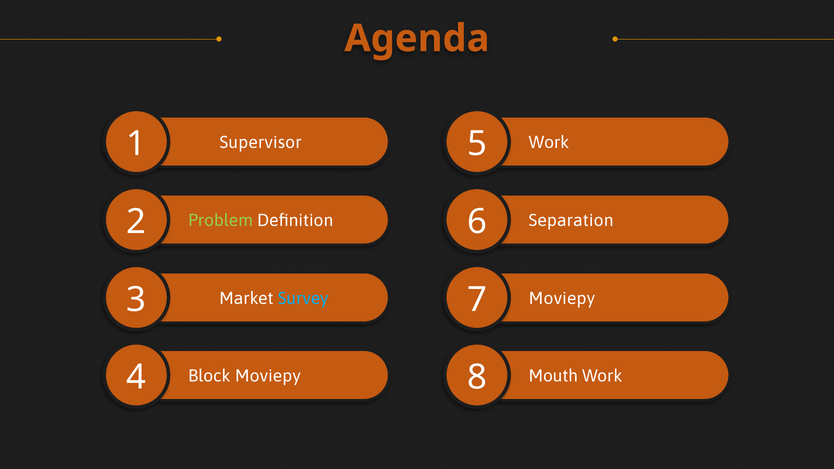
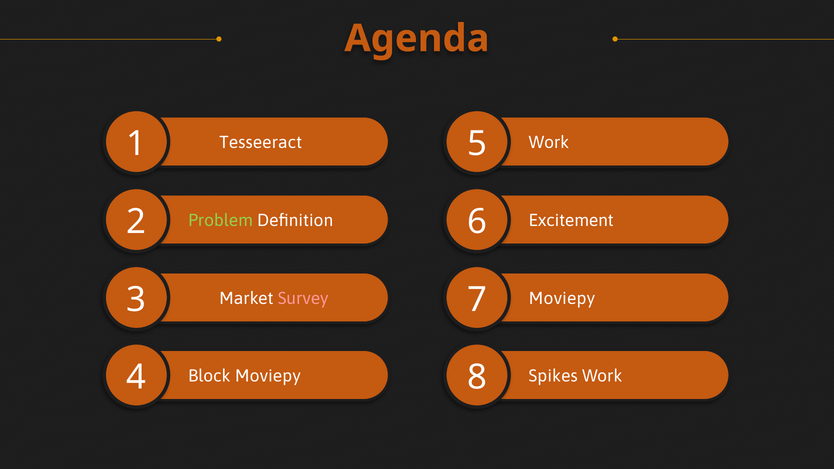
Supervisor: Supervisor -> Tesseeract (261, 143)
Separation: Separation -> Excitement (571, 221)
Survey colour: light blue -> pink (303, 299)
Mouth: Mouth -> Spikes (553, 376)
